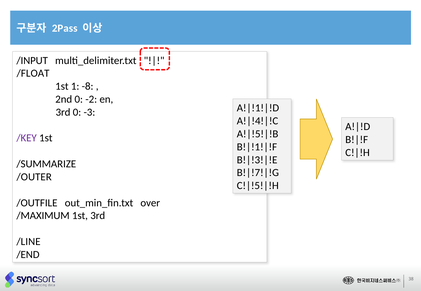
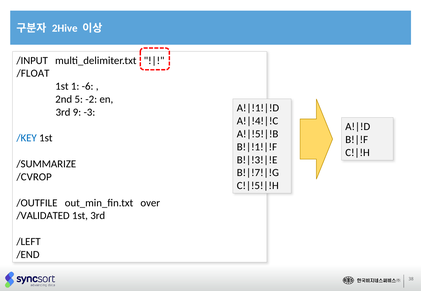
2Pass: 2Pass -> 2Hive (65, 28)
-8: -8 -> -6 (88, 86)
2nd 0: 0 -> 5 (79, 99)
3rd 0: 0 -> 9 (77, 112)
/KEY colour: purple -> blue (27, 138)
/OUTER: /OUTER -> /CVROP (34, 177)
/MAXIMUM: /MAXIMUM -> /VALIDATED (43, 216)
/LINE: /LINE -> /LEFT (29, 242)
